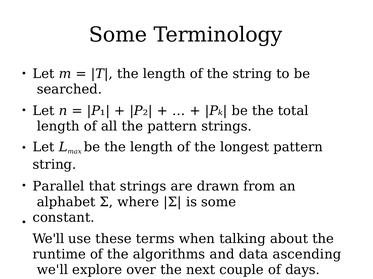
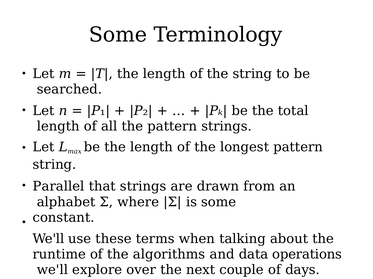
ascending: ascending -> operations (307, 255)
